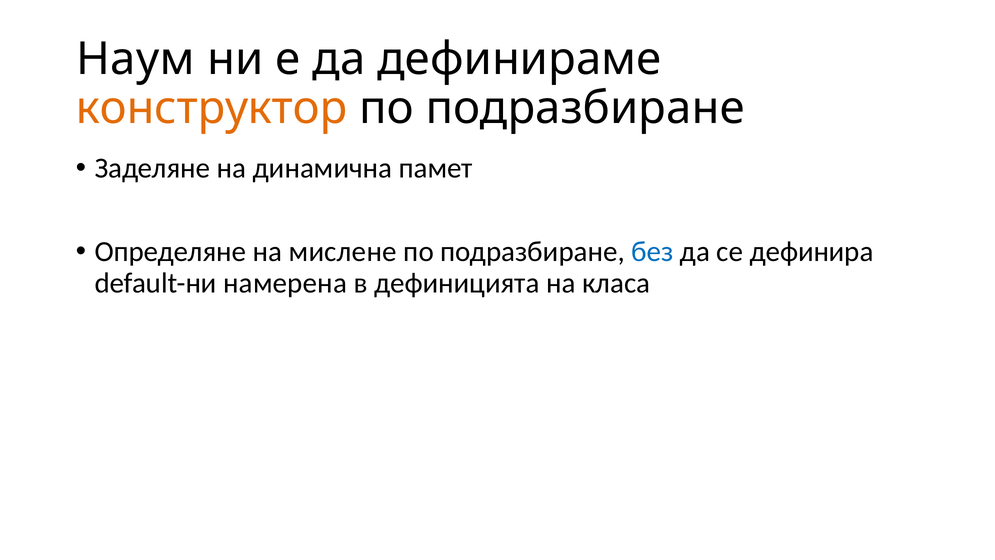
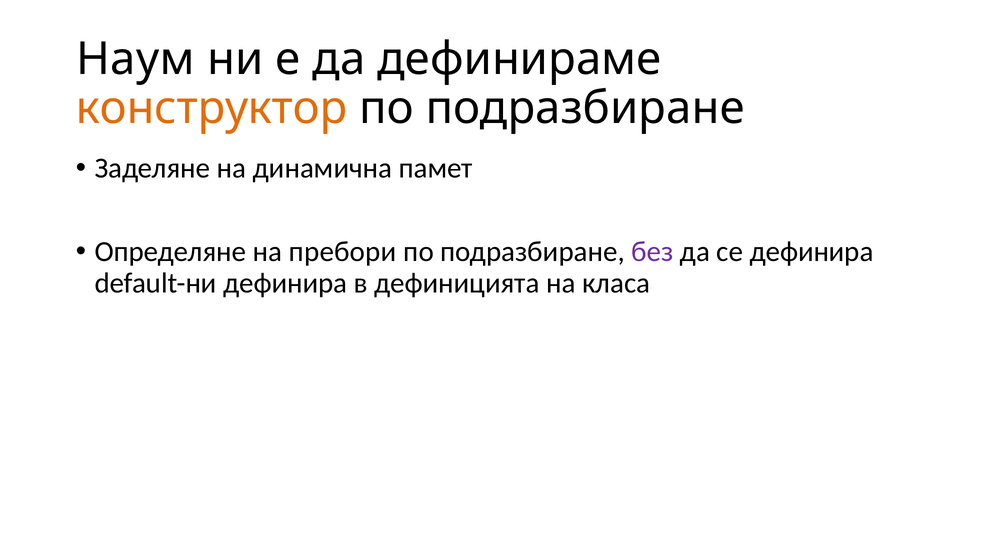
мислене: мислене -> пребори (343, 252)
без colour: blue -> purple (652, 252)
default-ни намерена: намерена -> дефинира (285, 283)
